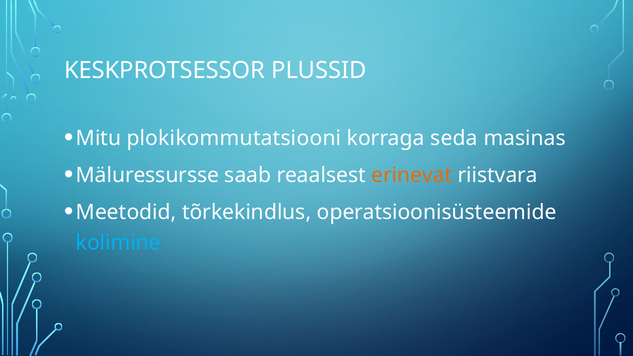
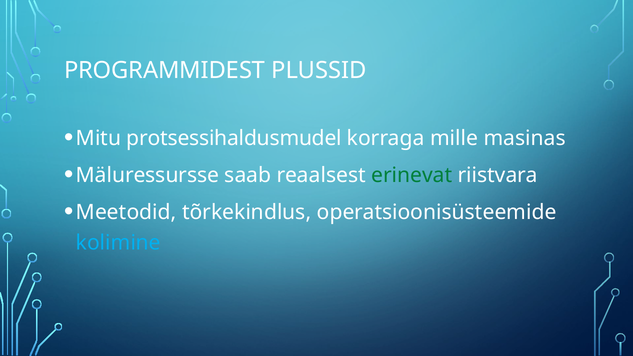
KESKPROTSESSOR: KESKPROTSESSOR -> PROGRAMMIDEST (165, 70)
plokikommutatsiooni: plokikommutatsiooni -> protsessihaldusmudel (234, 138)
seda: seda -> mille (454, 138)
erinevat colour: orange -> green (412, 175)
